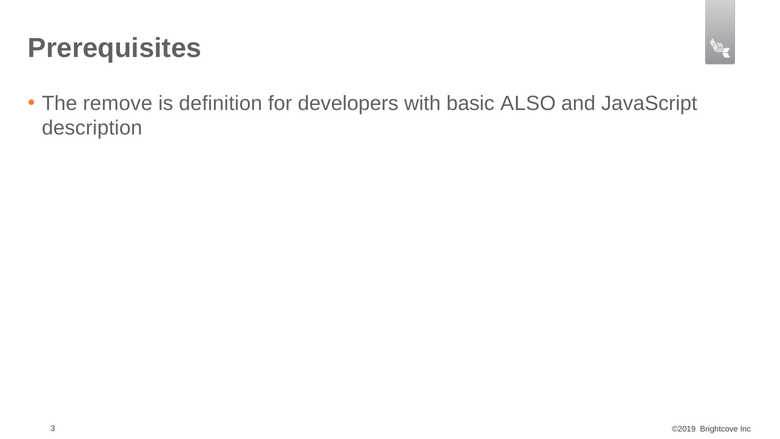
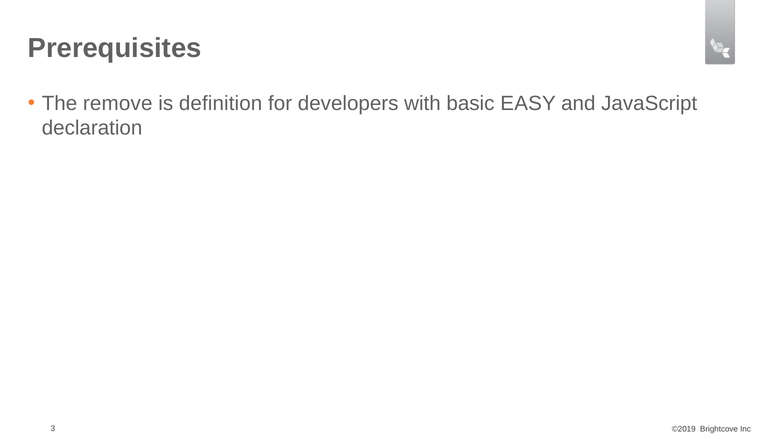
ALSO: ALSO -> EASY (528, 103)
description: description -> declaration (92, 128)
